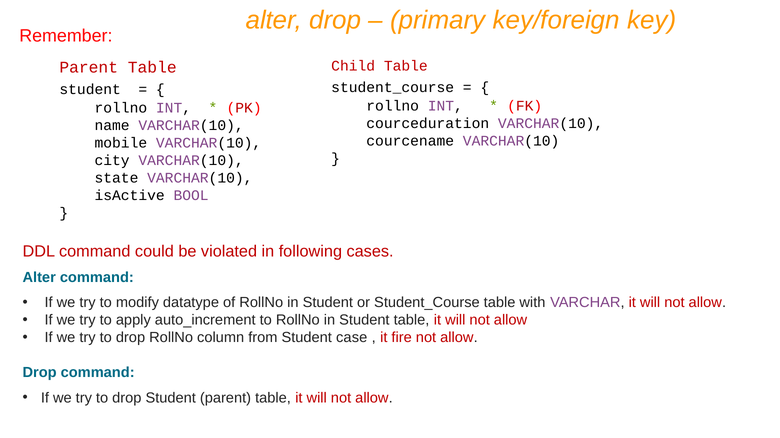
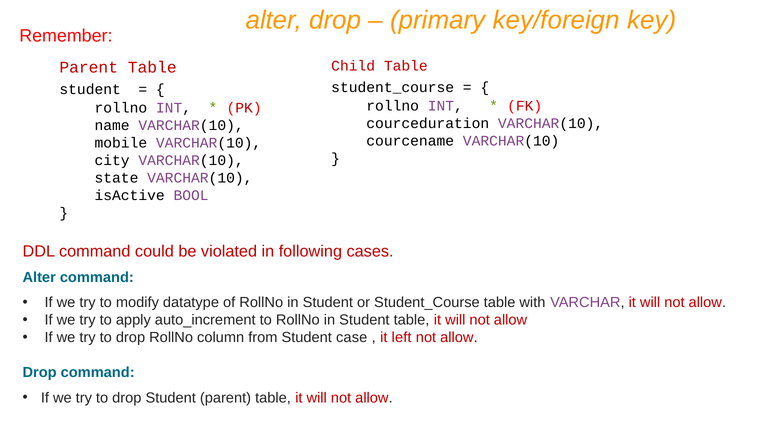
fire: fire -> left (402, 338)
